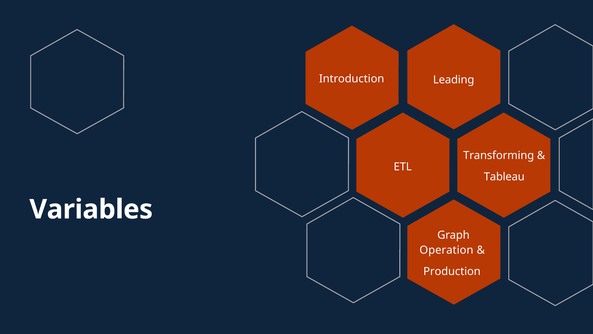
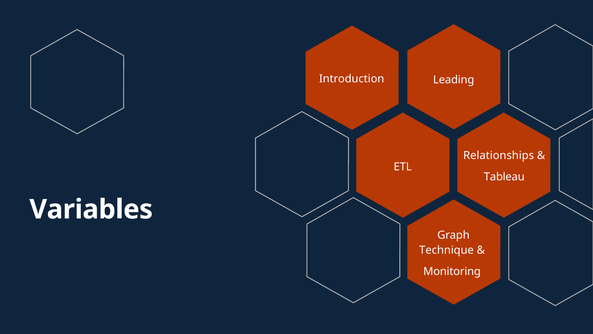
Transforming: Transforming -> Relationships (499, 155)
Operation: Operation -> Technique (446, 250)
Production: Production -> Monitoring (452, 271)
